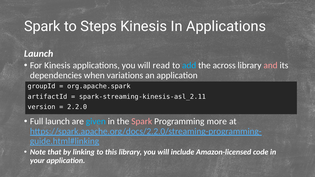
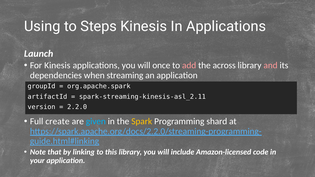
Spark: Spark -> Using (42, 26)
read: read -> once (161, 66)
add colour: light blue -> pink (189, 66)
variations: variations -> streaming (125, 75)
Full launch: launch -> create (57, 122)
Spark colour: pink -> yellow (142, 122)
more: more -> shard (217, 122)
